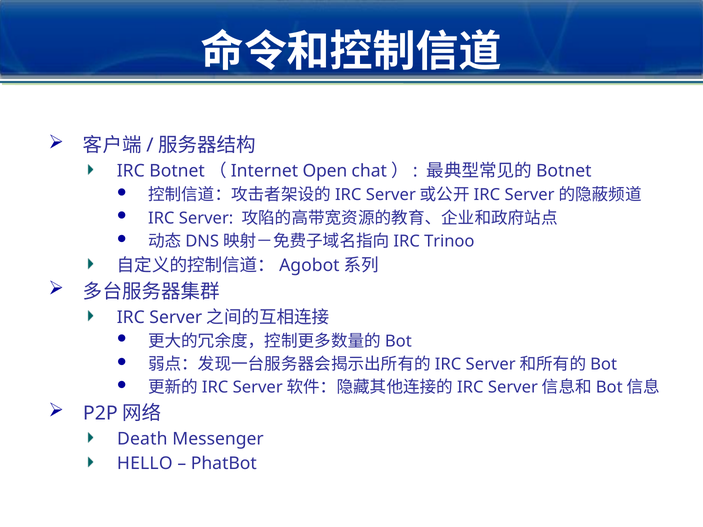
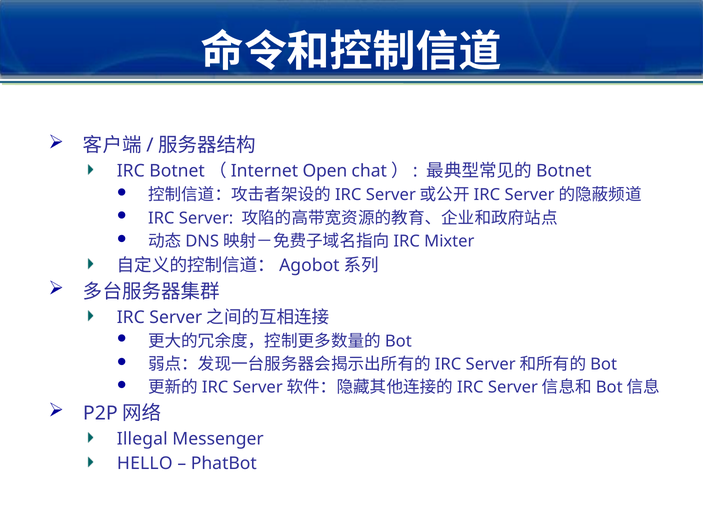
Trinoo: Trinoo -> Mixter (449, 241)
Death: Death -> Illegal (142, 439)
